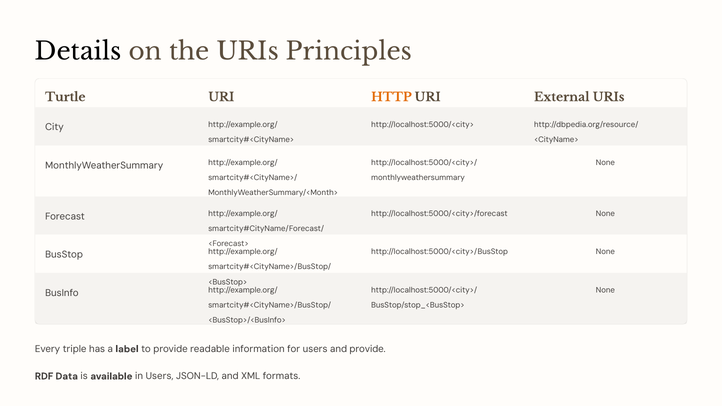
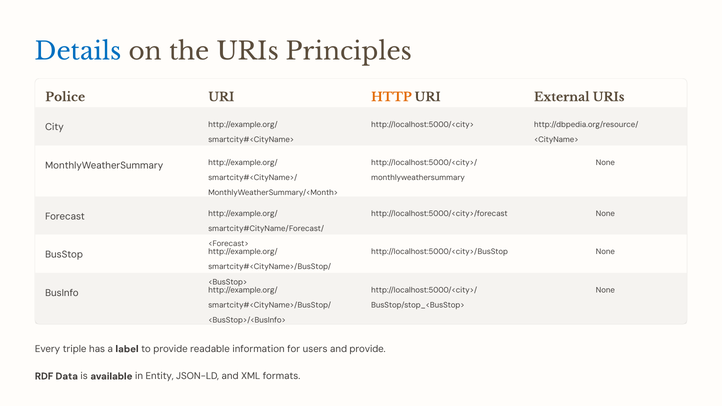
Details colour: black -> blue (78, 51)
Turtle: Turtle -> Police (65, 97)
in Users: Users -> Entity (160, 376)
